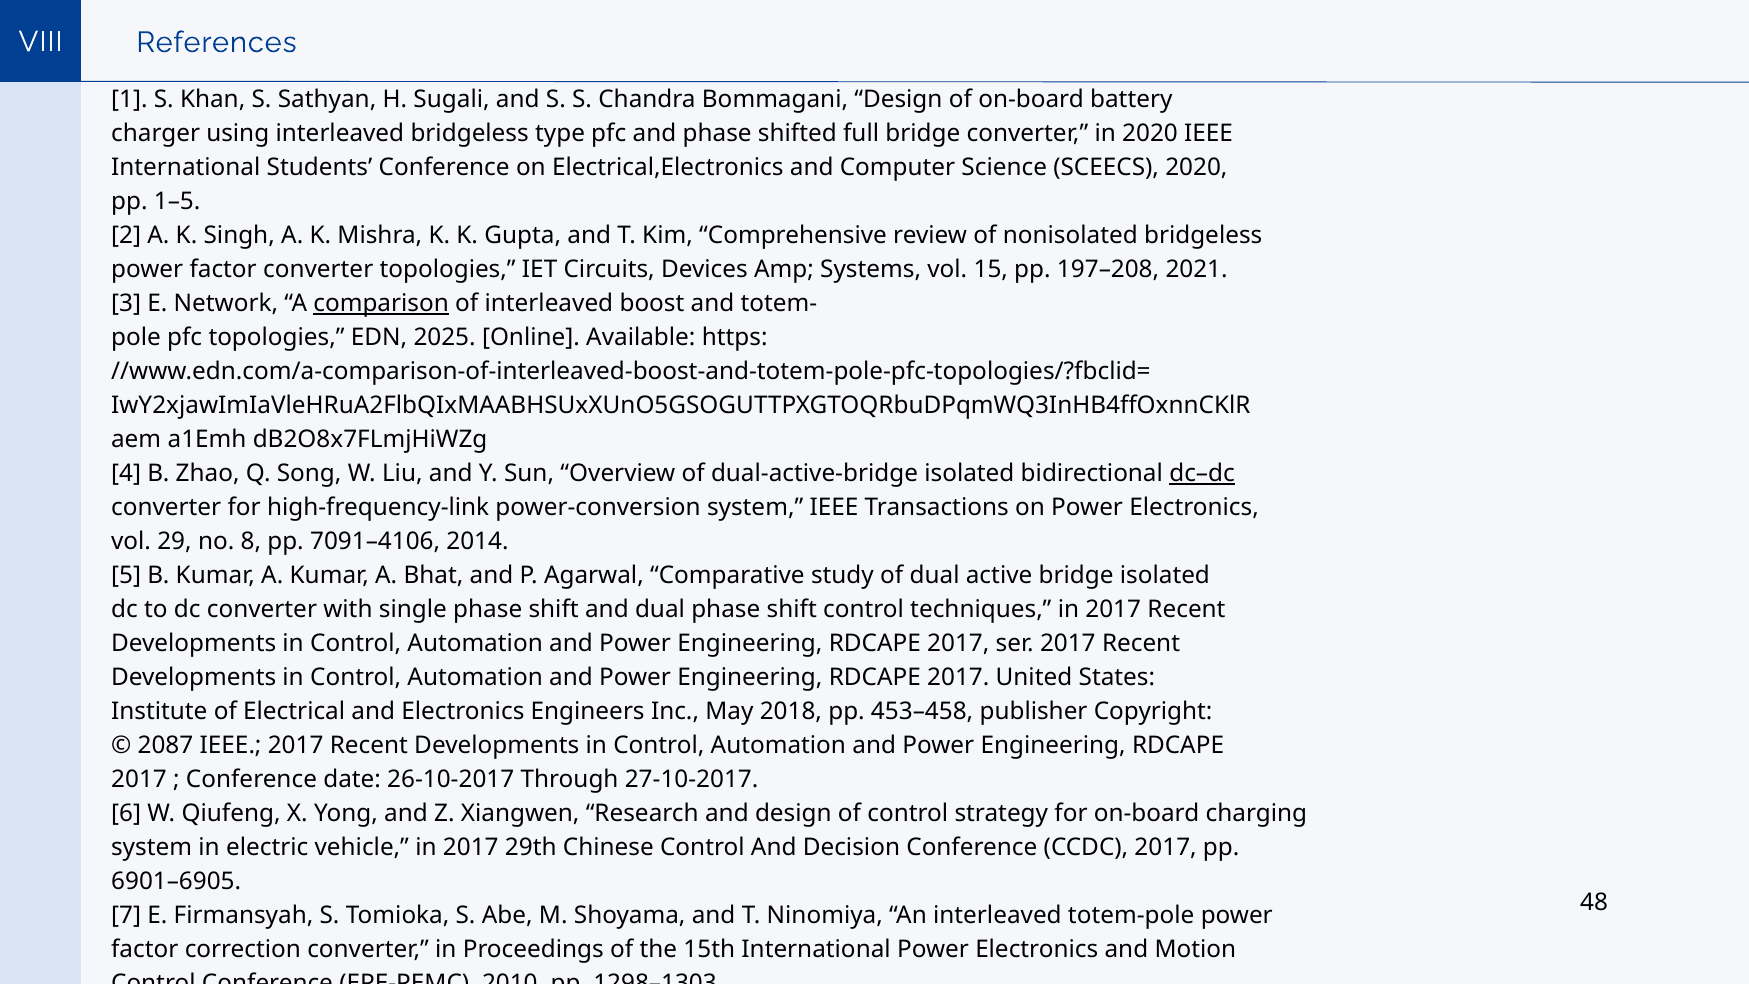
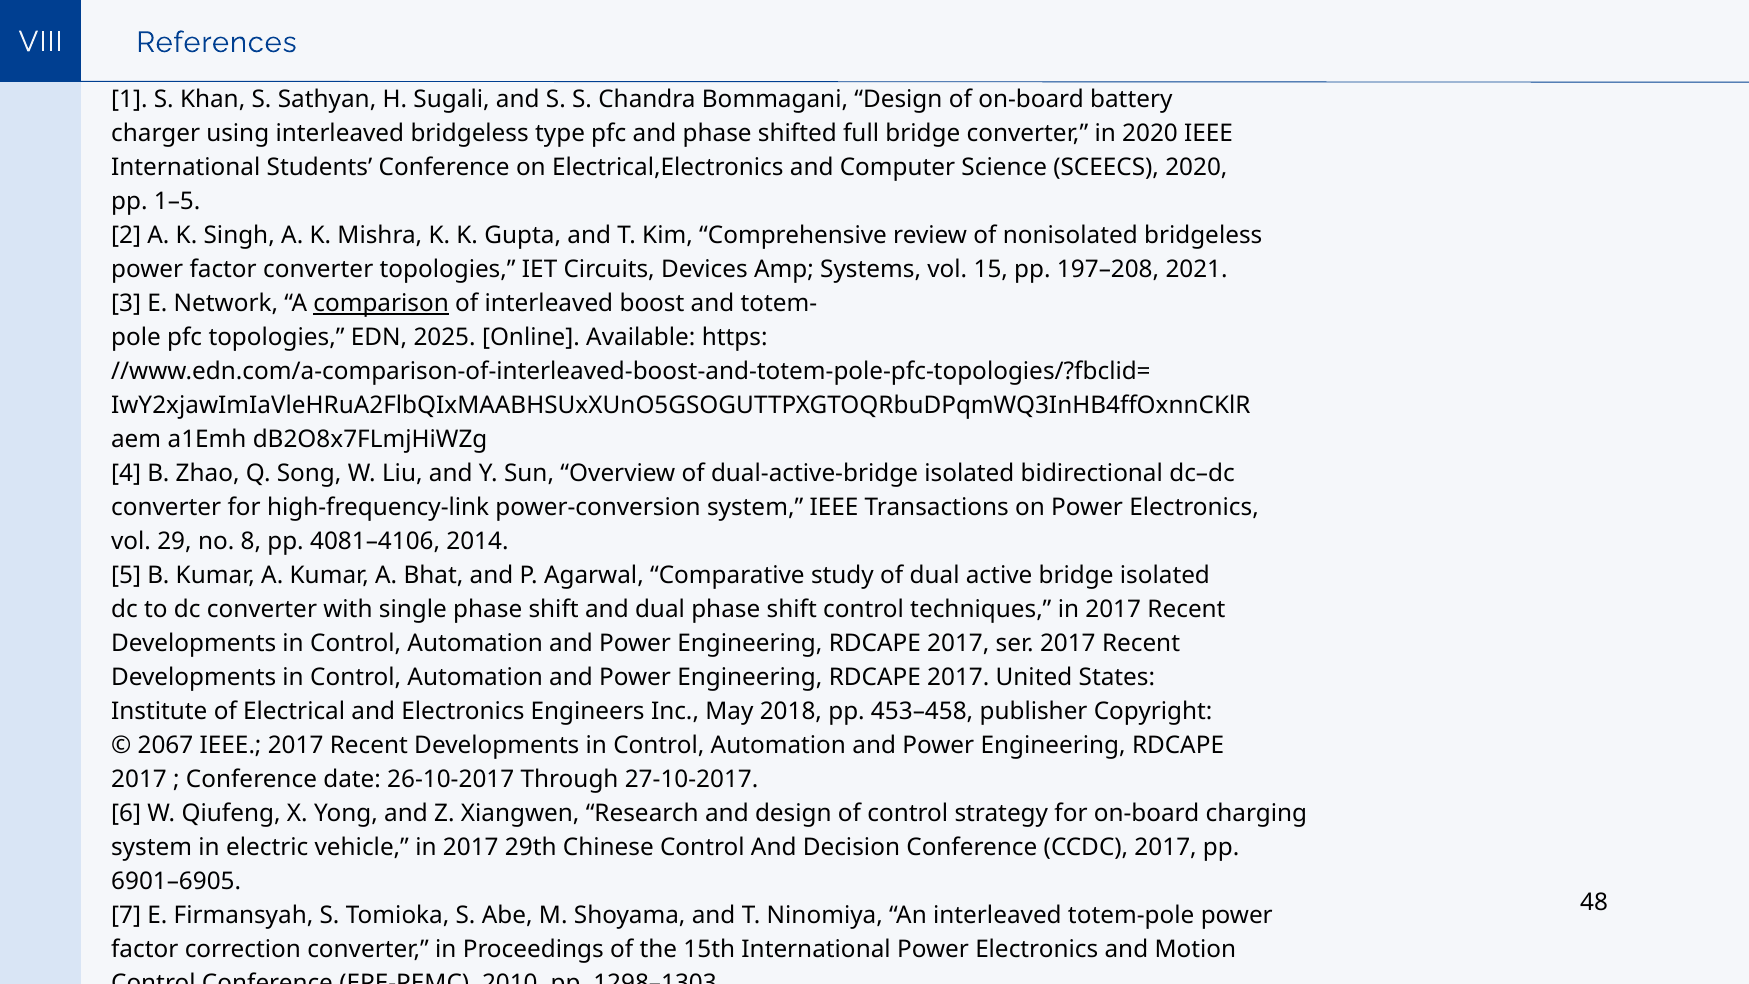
dc–dc underline: present -> none (1202, 473)
7091–4106: 7091–4106 -> 4081–4106 (375, 541)
2087: 2087 -> 2067 (165, 745)
